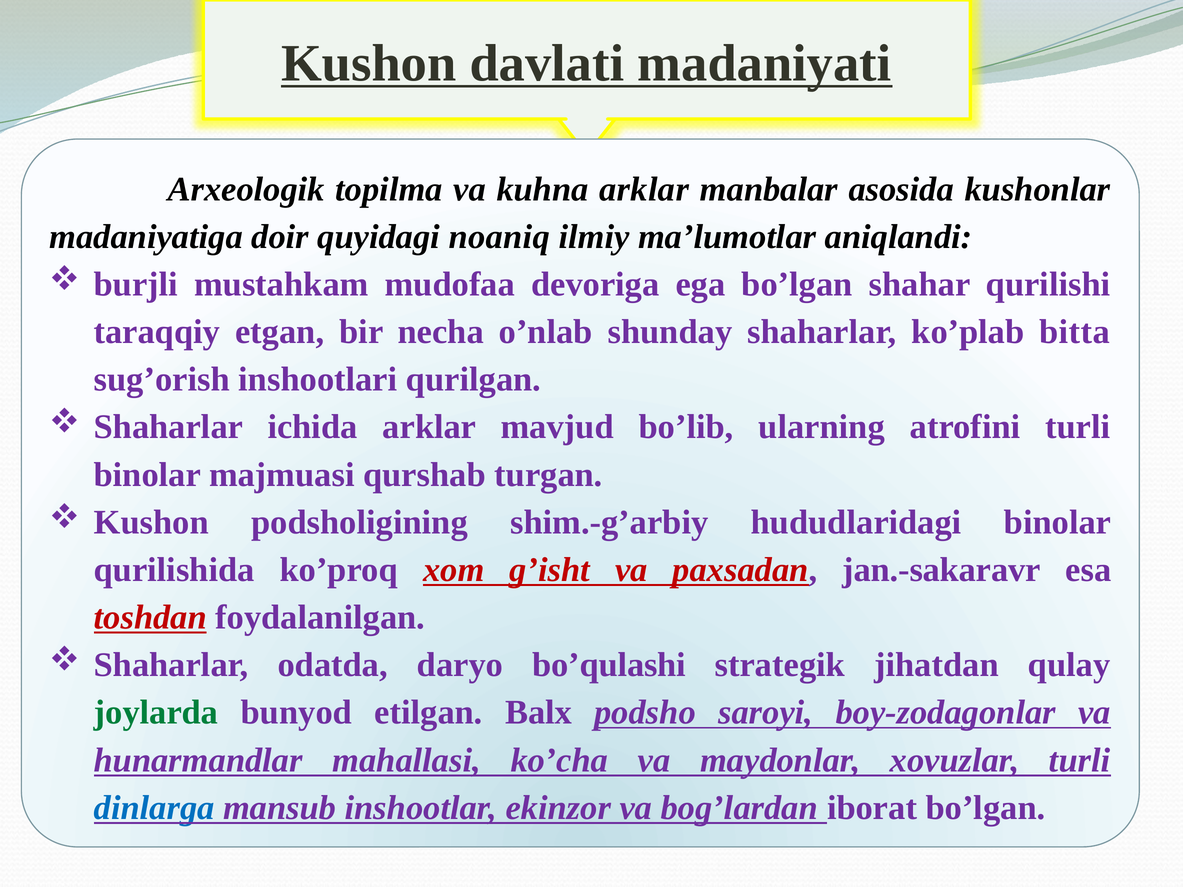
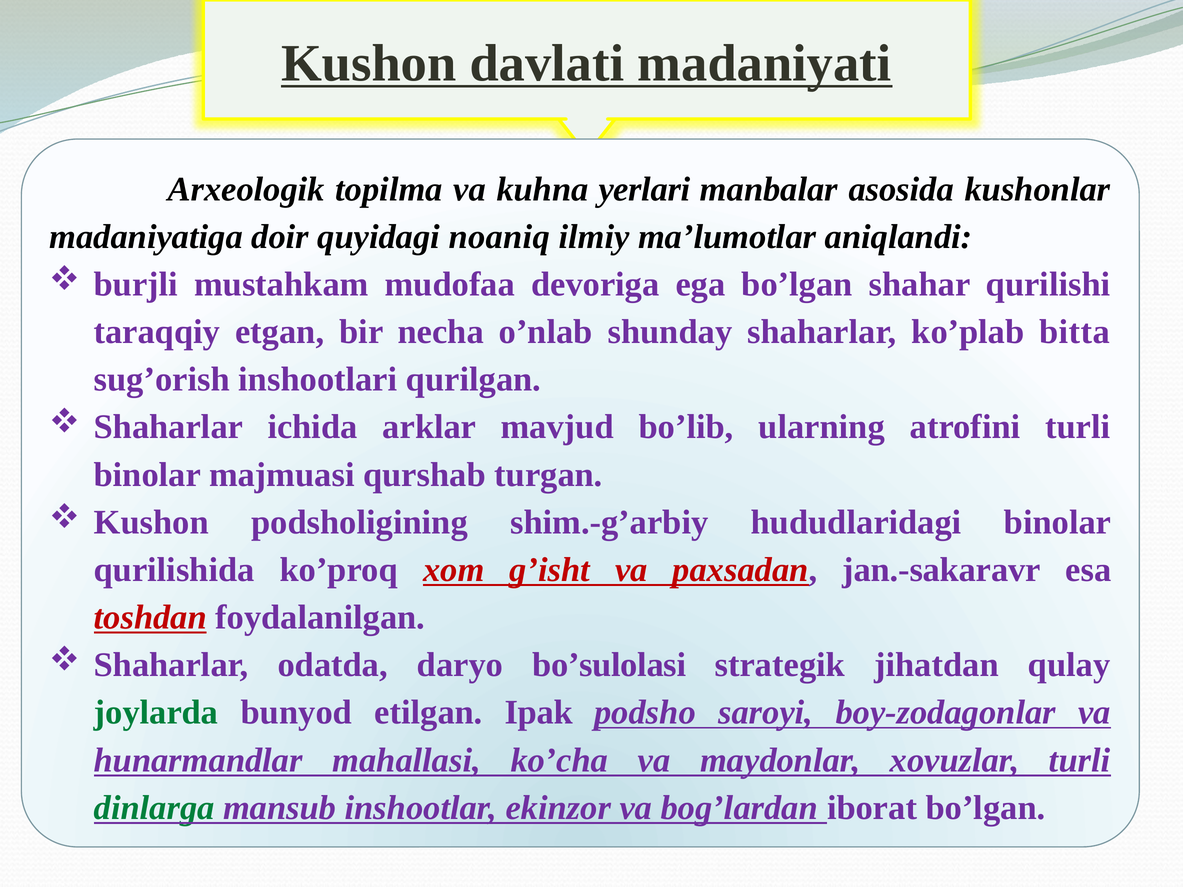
kuhna arklar: arklar -> yerlari (644, 189)
bo’qulashi: bo’qulashi -> bo’sulolasi (609, 665)
Balx: Balx -> Ipak (539, 713)
dinlarga colour: blue -> green (154, 808)
